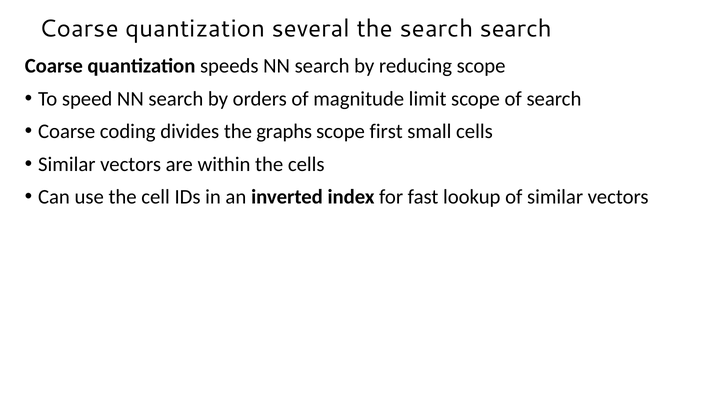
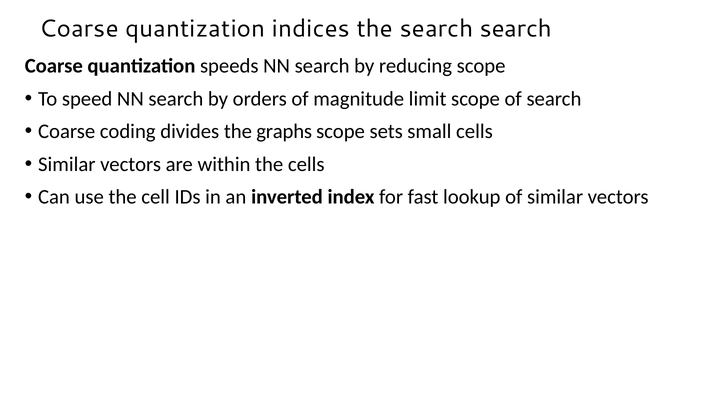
several: several -> indices (311, 29)
first: first -> sets (386, 131)
